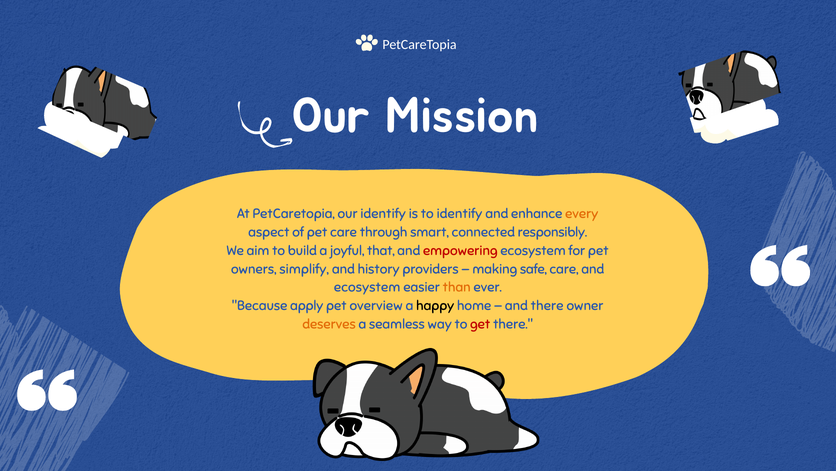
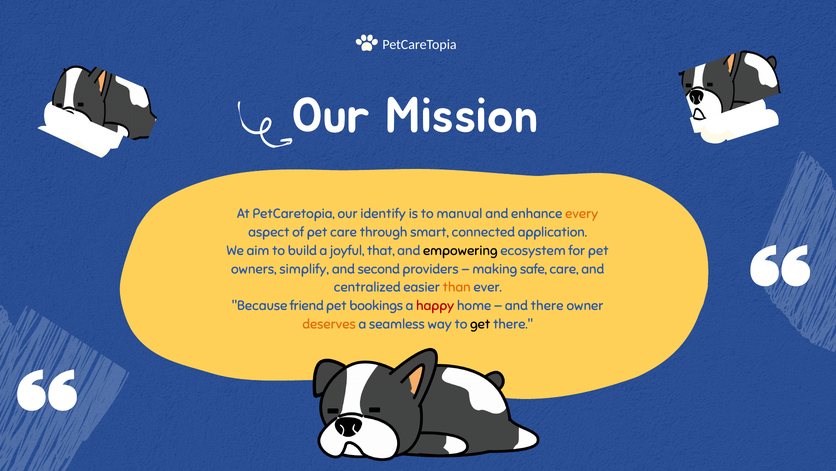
to identify: identify -> manual (459, 214)
responsibly: responsibly -> application (552, 232)
empowering colour: red -> black (460, 250)
history: history -> second (379, 269)
ecosystem: ecosystem -> centralized (367, 287)
apply: apply -> friend (307, 305)
overview: overview -> bookings (376, 305)
happy colour: black -> red (435, 305)
get colour: red -> black (480, 324)
